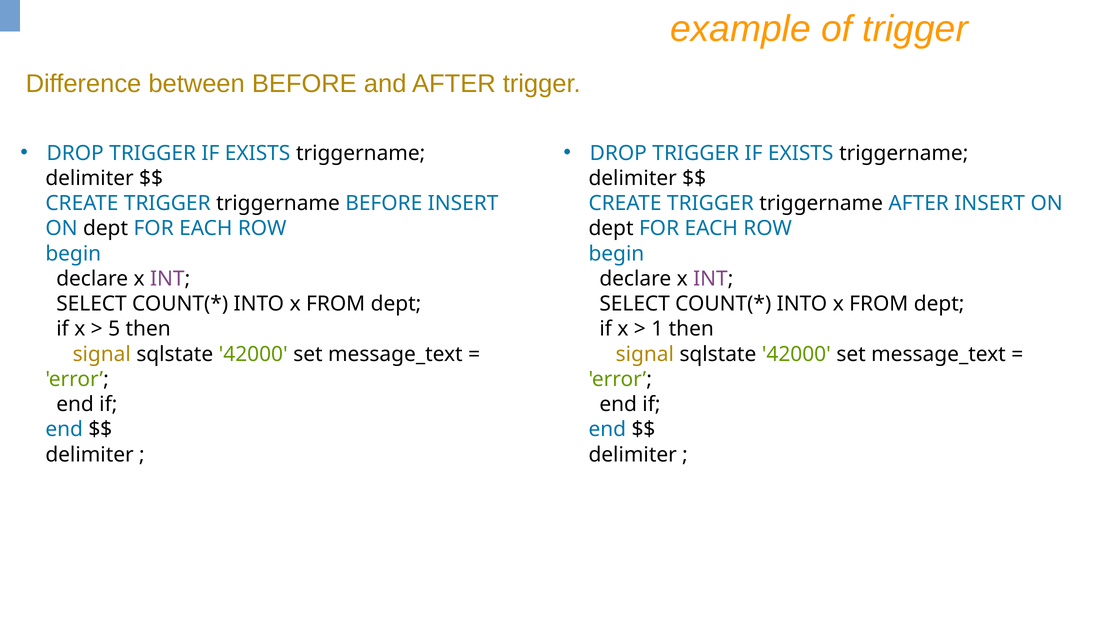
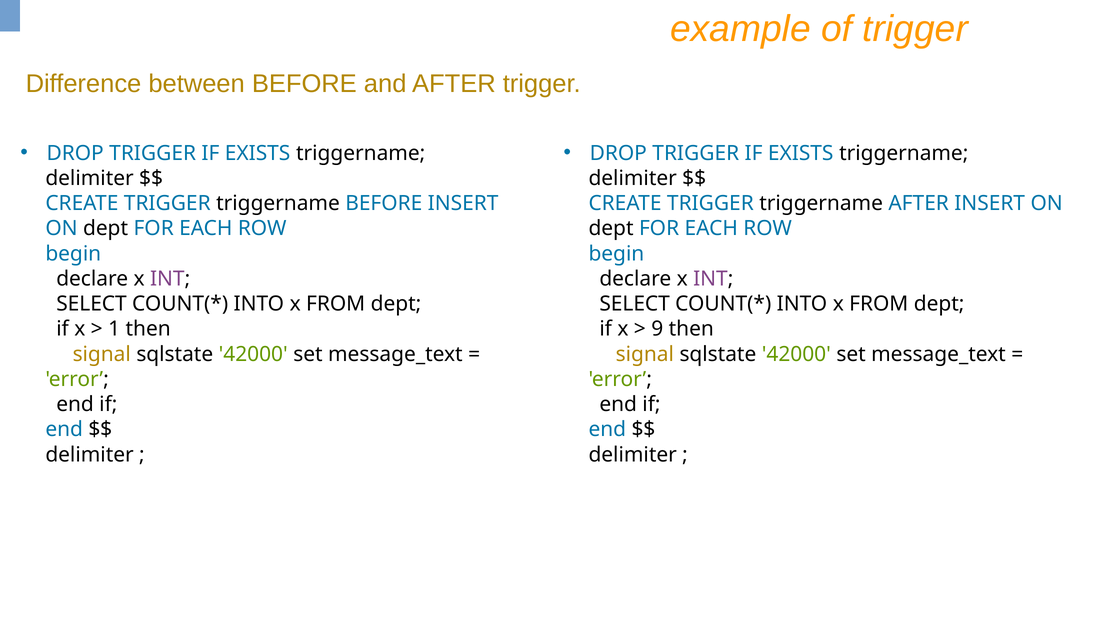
5: 5 -> 1 (114, 329)
1: 1 -> 9 (657, 329)
